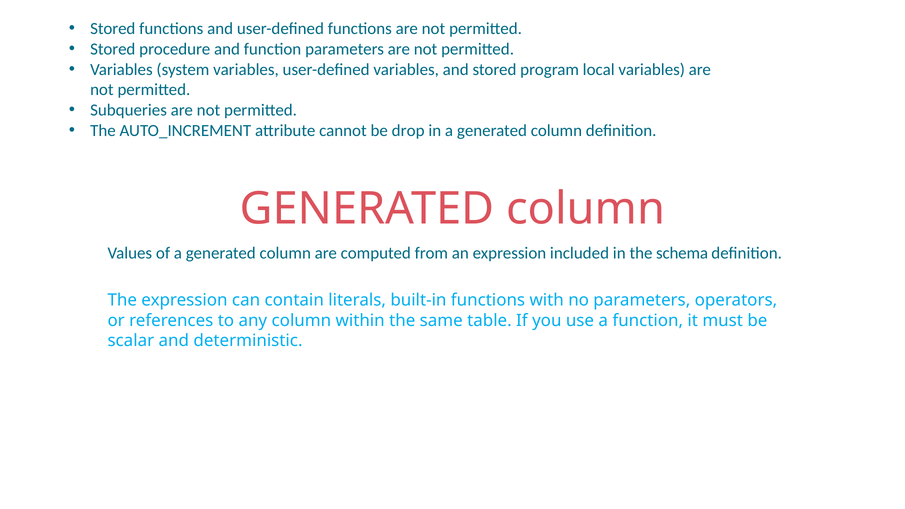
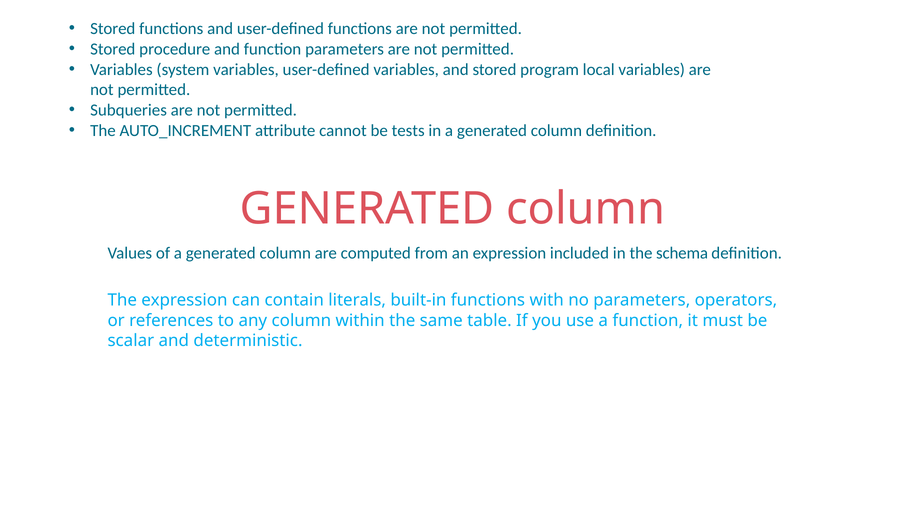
drop: drop -> tests (408, 131)
